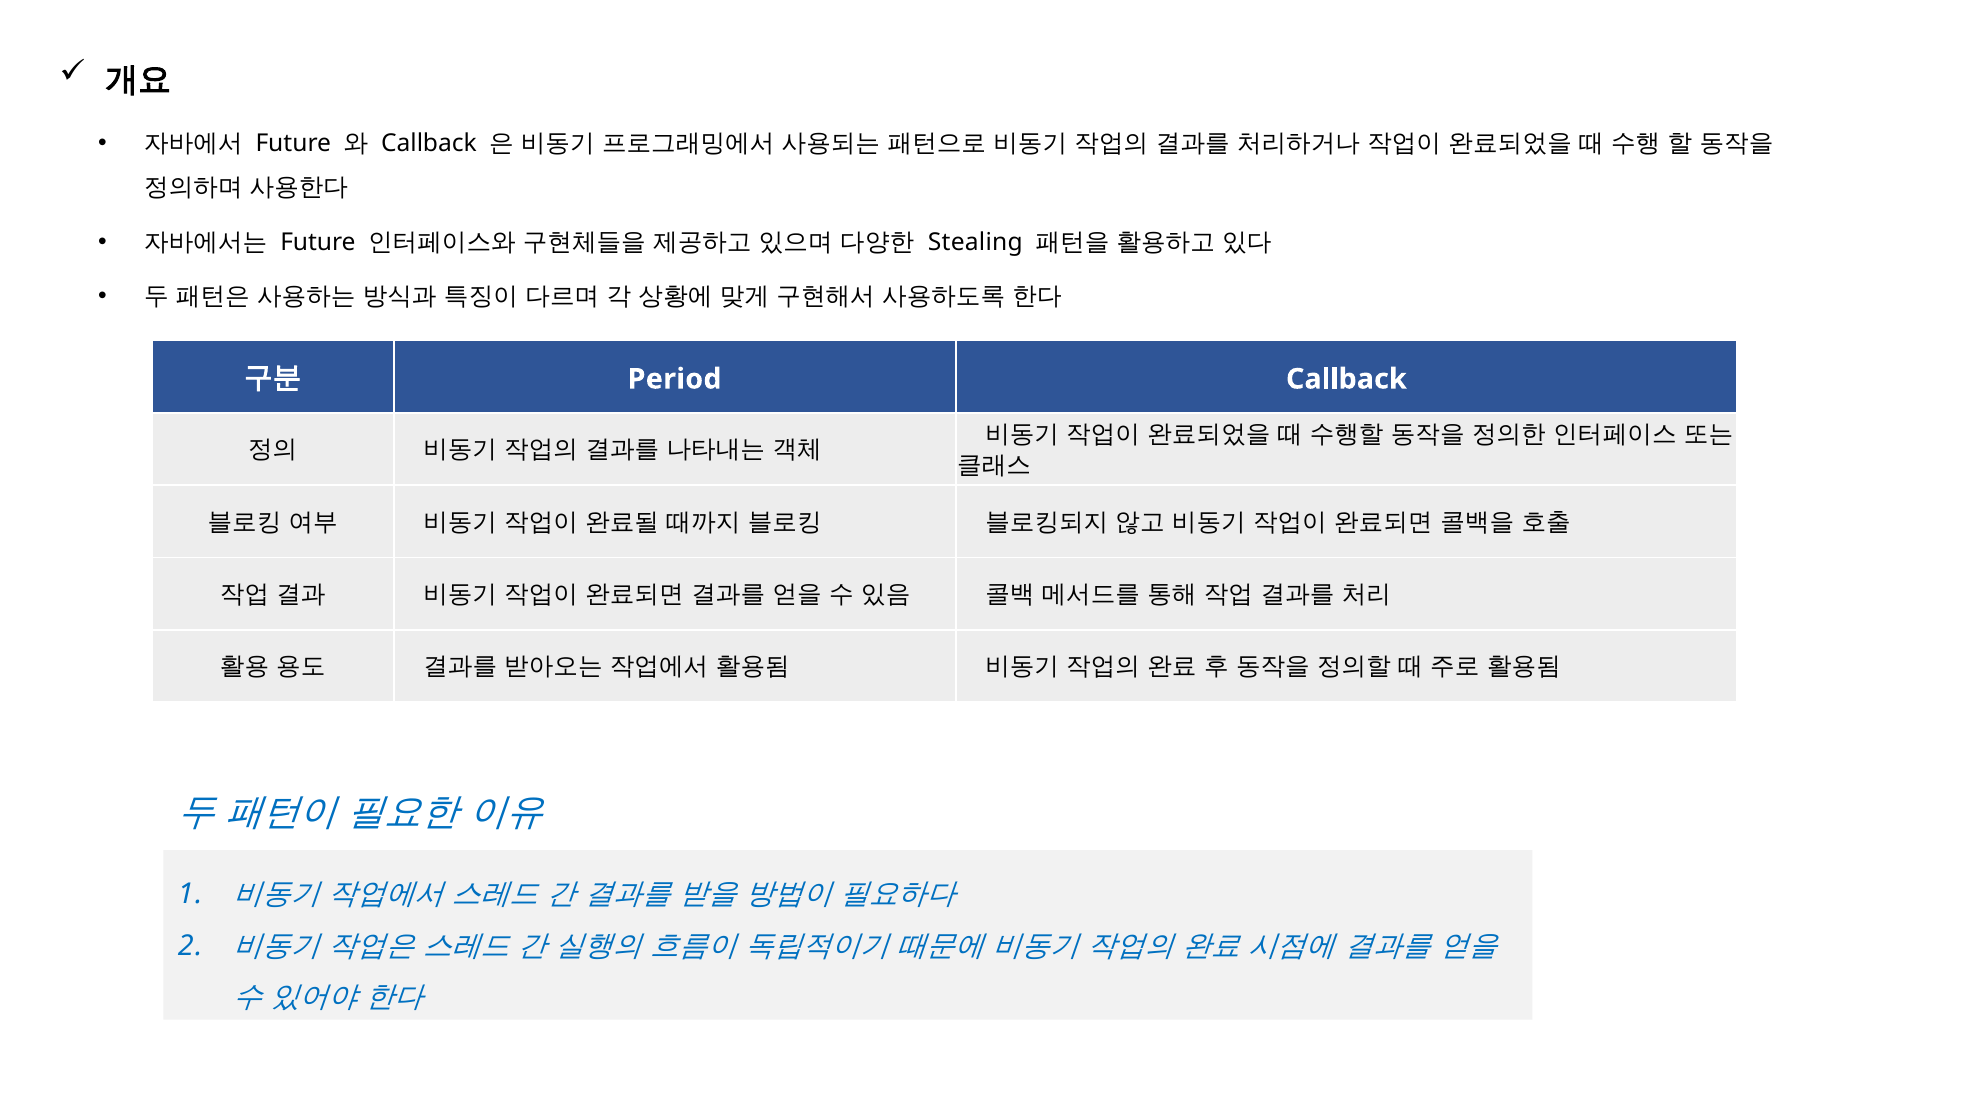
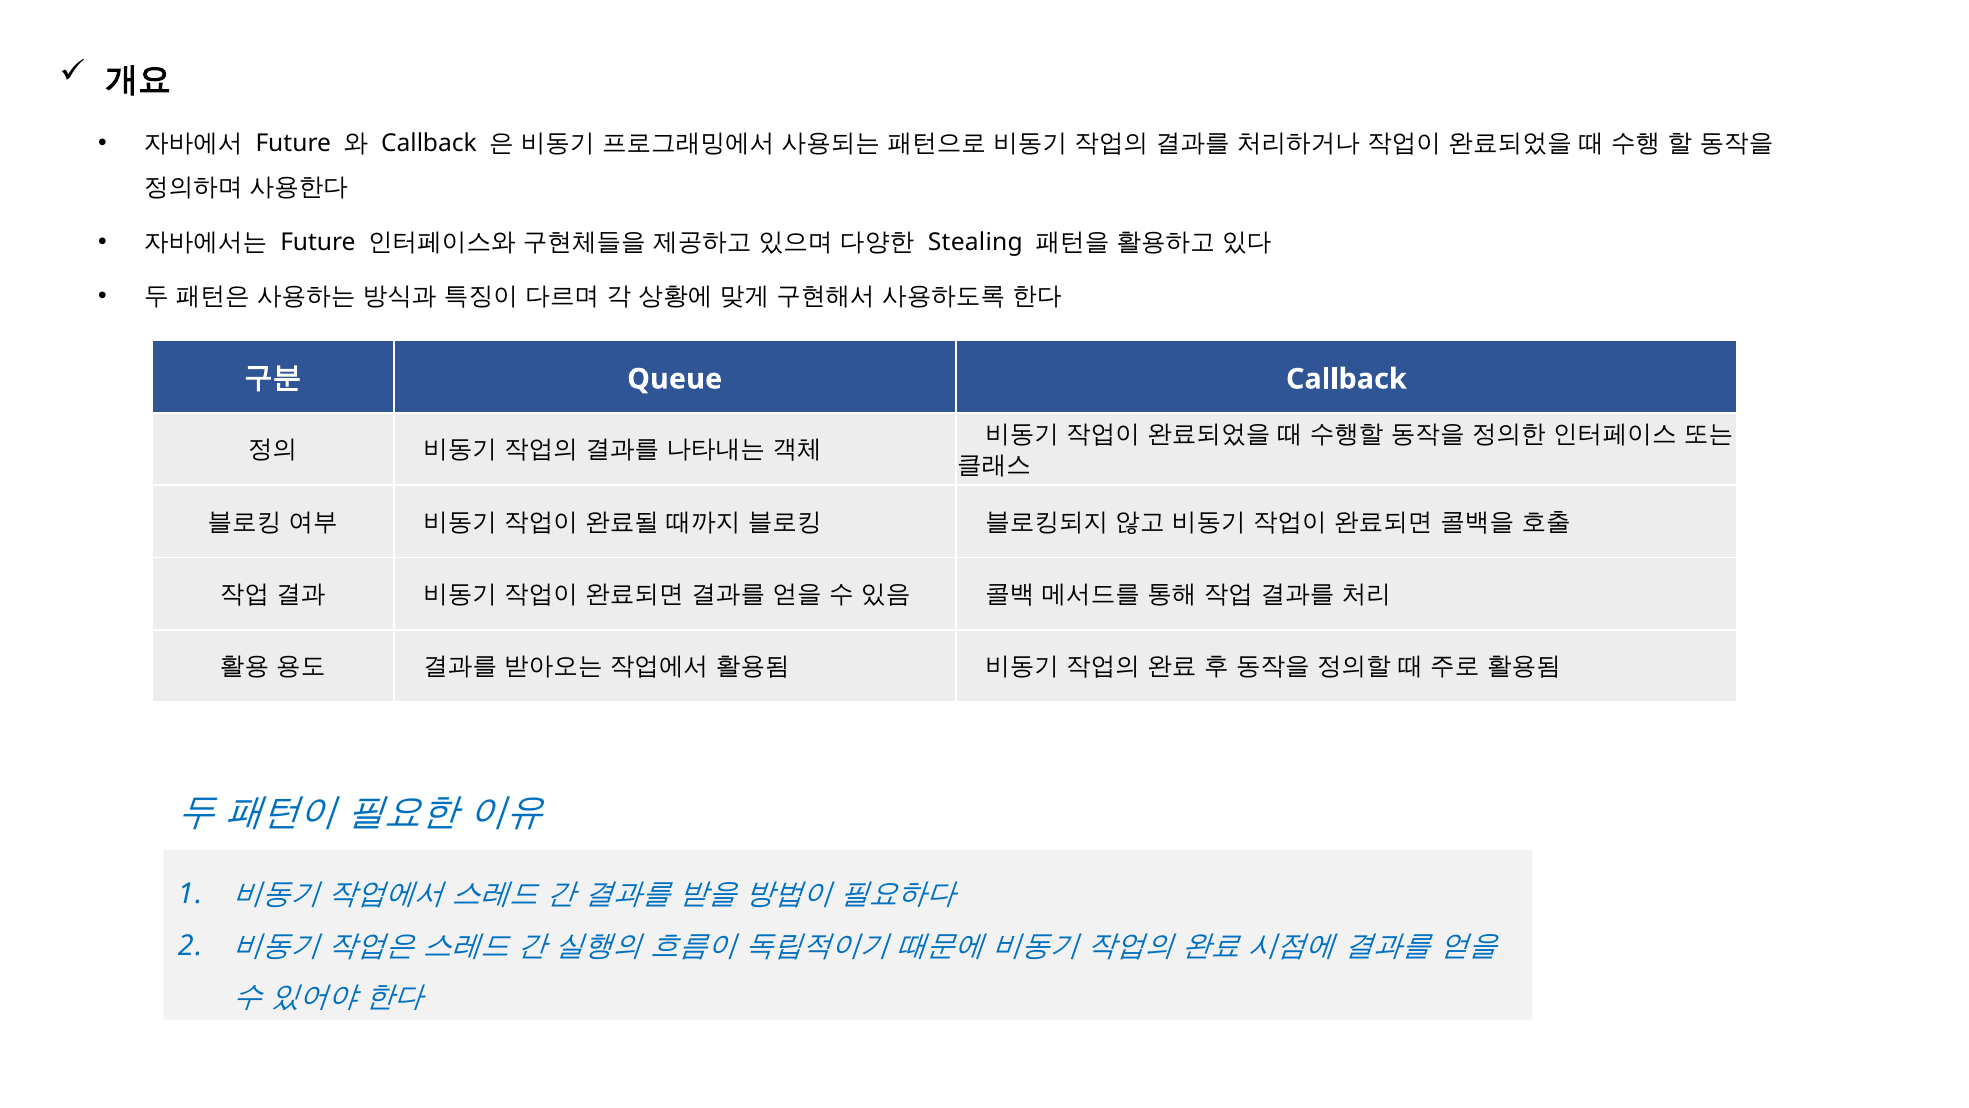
Period: Period -> Queue (675, 379)
